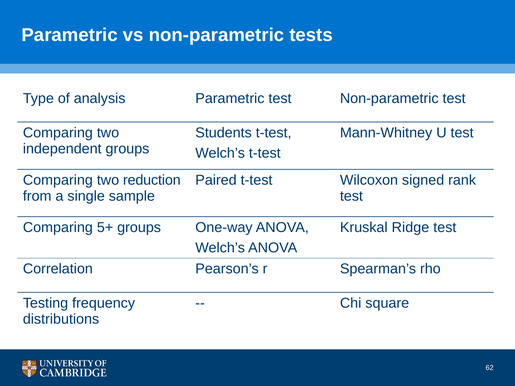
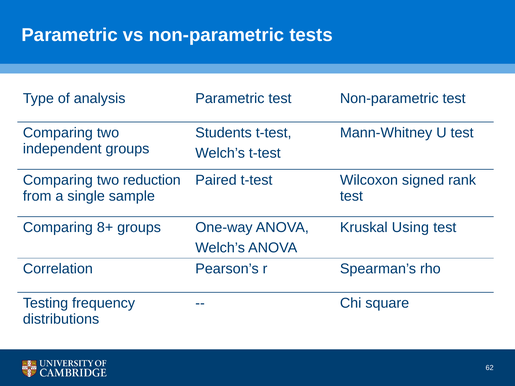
5+: 5+ -> 8+ (105, 228)
Ridge: Ridge -> Using (410, 228)
